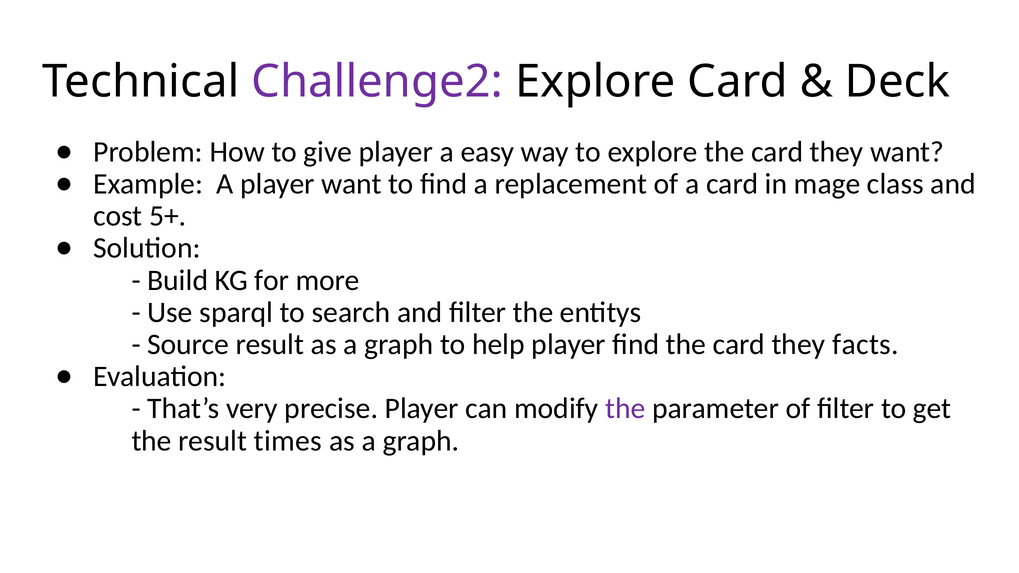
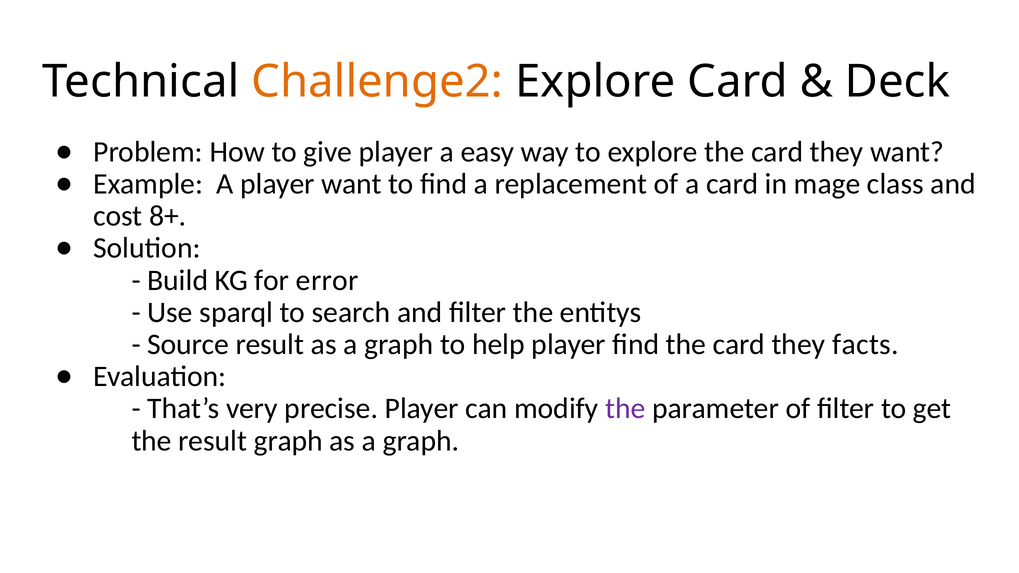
Challenge2 colour: purple -> orange (377, 82)
5+: 5+ -> 8+ (168, 216)
more: more -> error (327, 280)
result times: times -> graph (288, 441)
